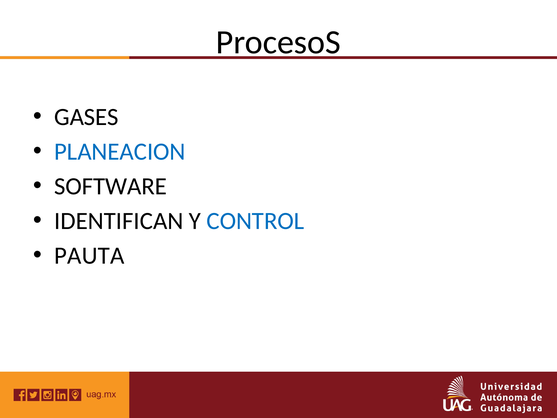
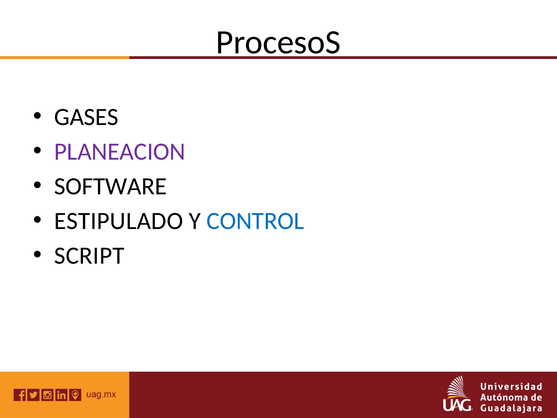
PLANEACION colour: blue -> purple (120, 151)
IDENTIFICAN: IDENTIFICAN -> ESTIPULADO (119, 221)
PAUTA: PAUTA -> SCRIPT (89, 255)
